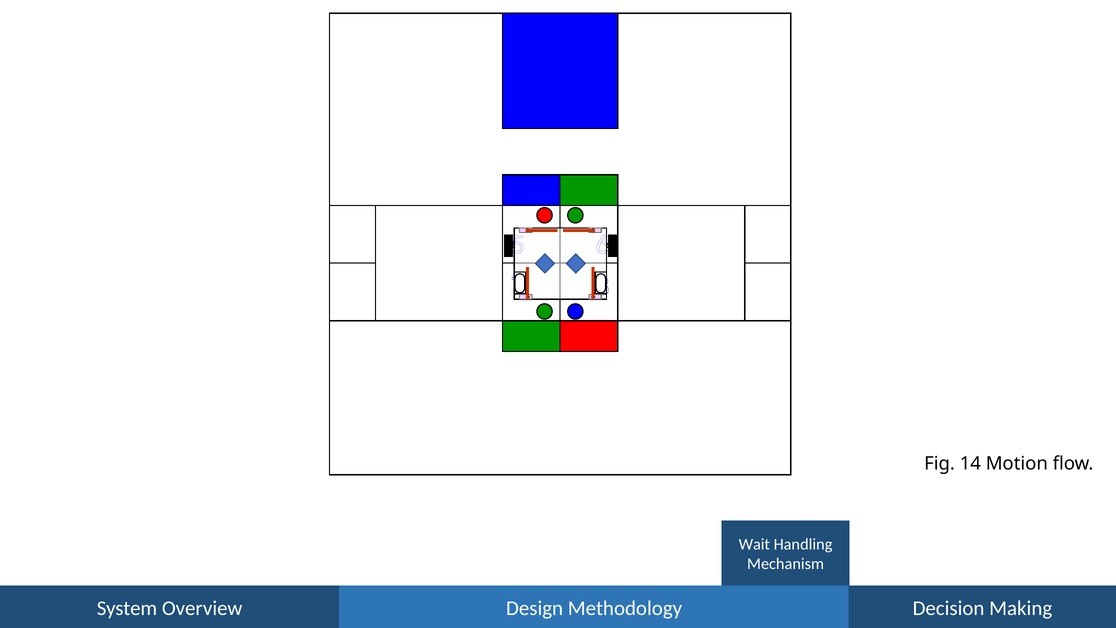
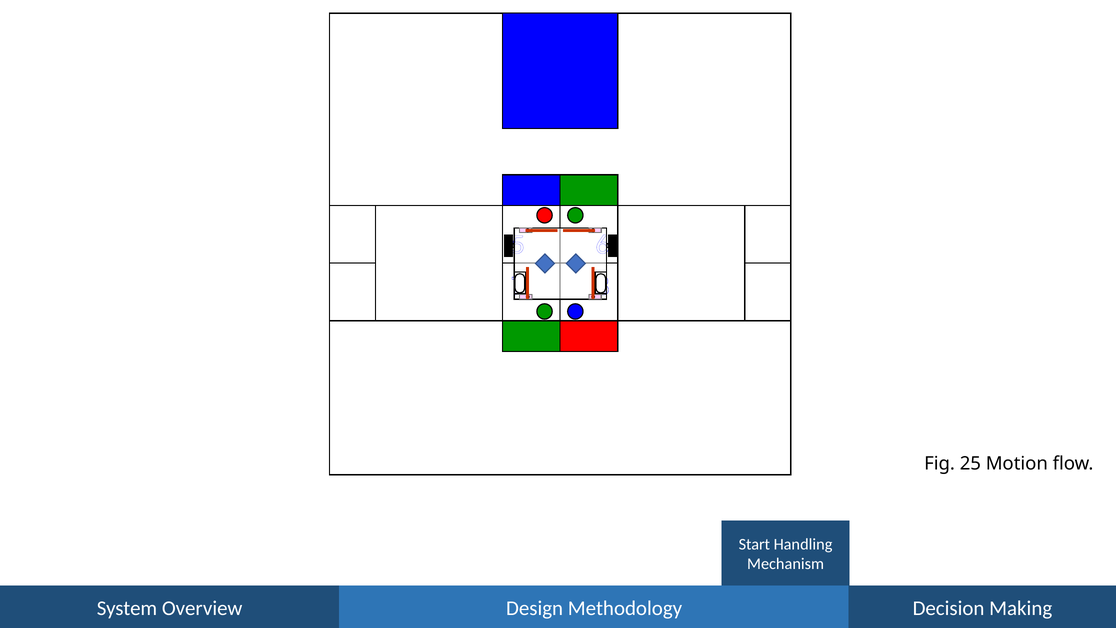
14: 14 -> 25 (970, 464)
Wait: Wait -> Start (754, 544)
